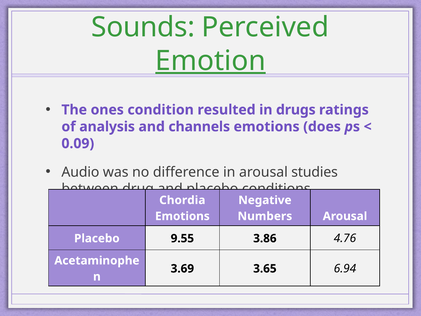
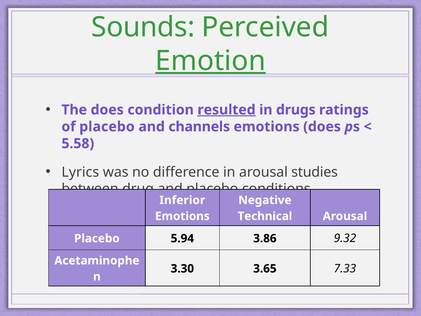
The ones: ones -> does (107, 110)
resulted underline: none -> present (227, 110)
of analysis: analysis -> placebo (107, 127)
0.09: 0.09 -> 5.58 (78, 143)
Audio: Audio -> Lyrics (80, 172)
Chordia: Chordia -> Inferior (182, 200)
Numbers: Numbers -> Technical (265, 216)
9.55: 9.55 -> 5.94 (182, 238)
4.76: 4.76 -> 9.32 (345, 238)
3.69: 3.69 -> 3.30 (182, 268)
6.94: 6.94 -> 7.33 (345, 268)
